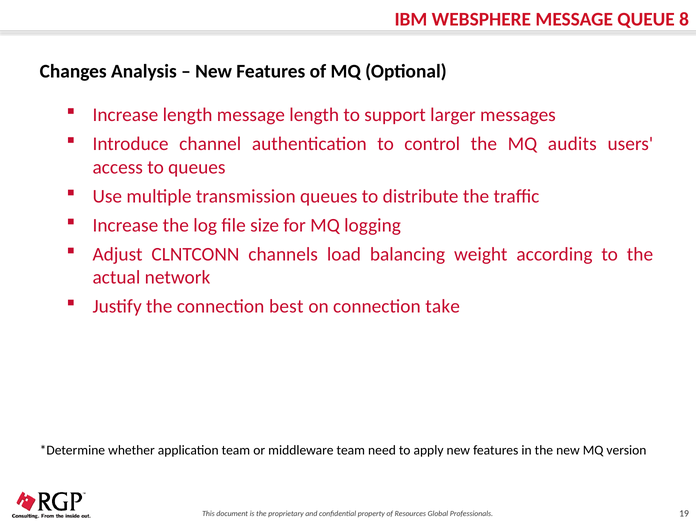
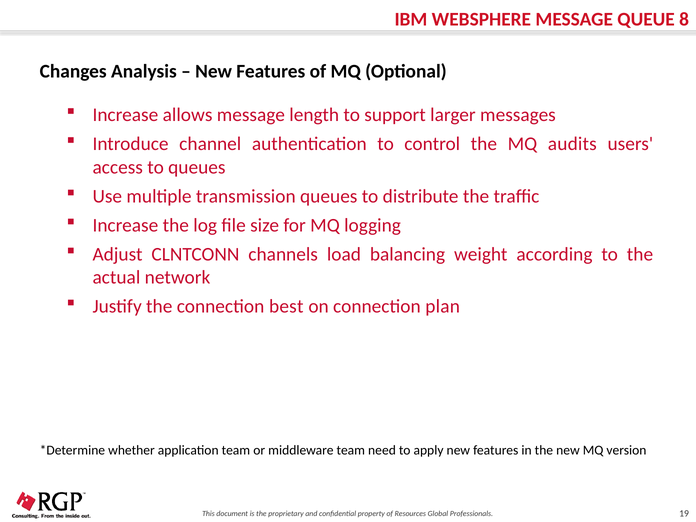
Increase length: length -> allows (188, 115)
take: take -> plan (443, 307)
